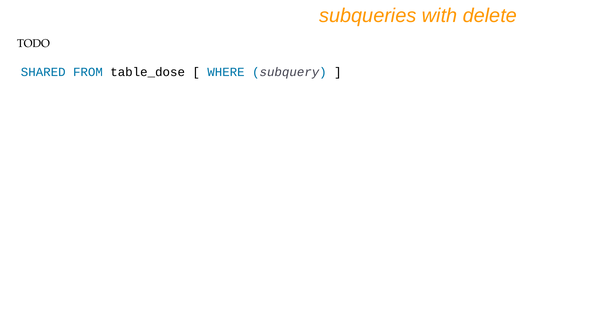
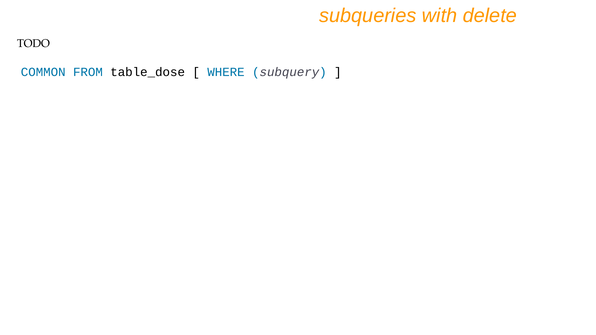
SHARED: SHARED -> COMMON (43, 72)
